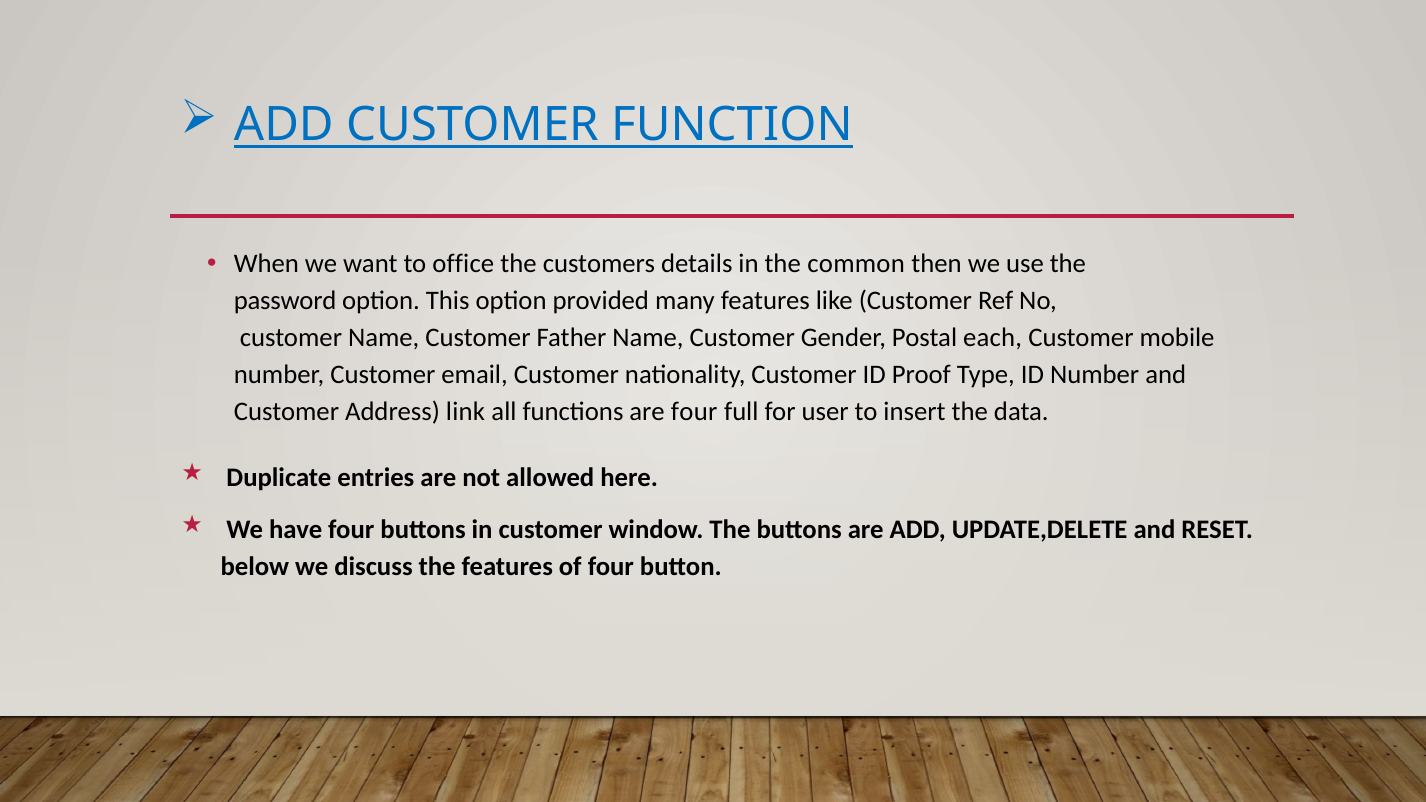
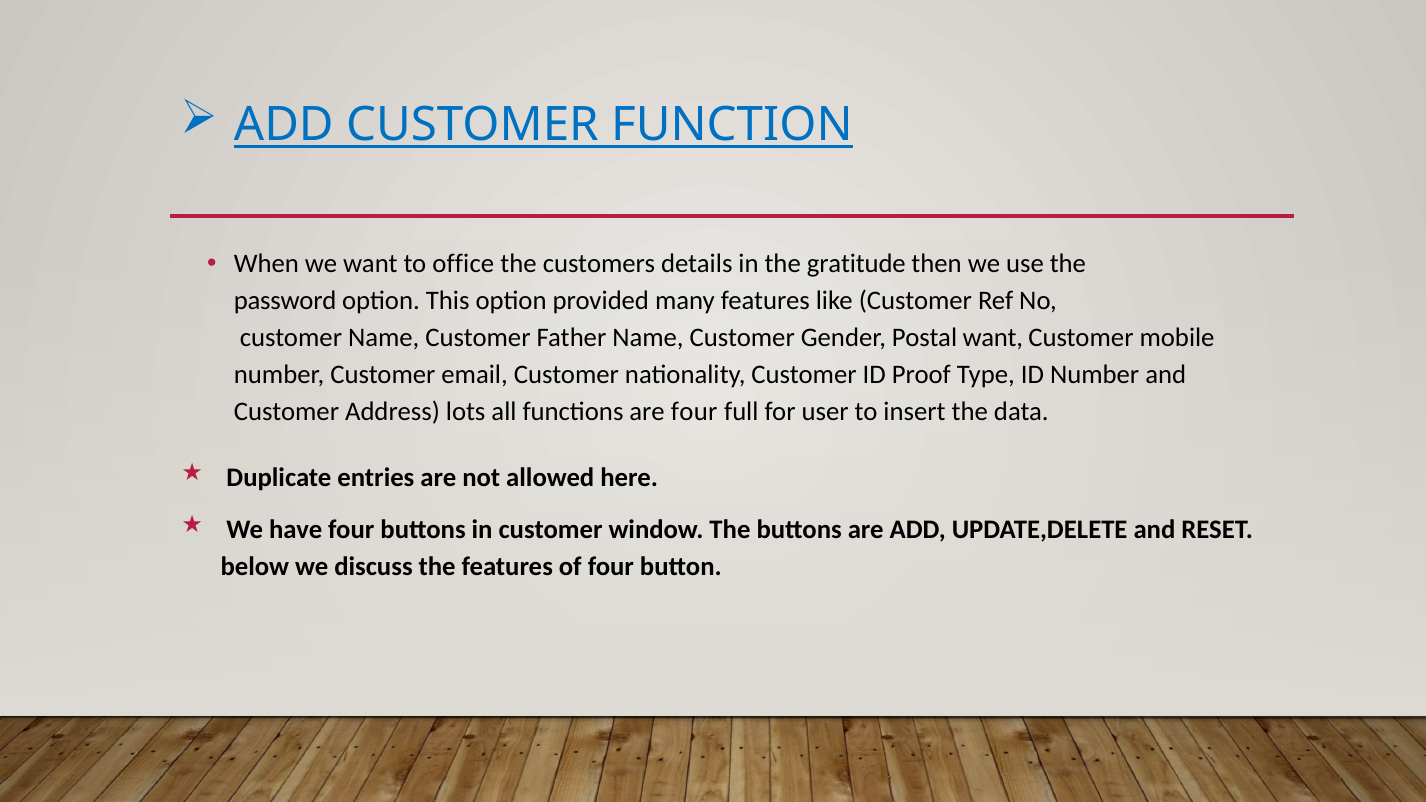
common: common -> gratitude (856, 264)
Postal each: each -> want (993, 338)
link: link -> lots (466, 411)
